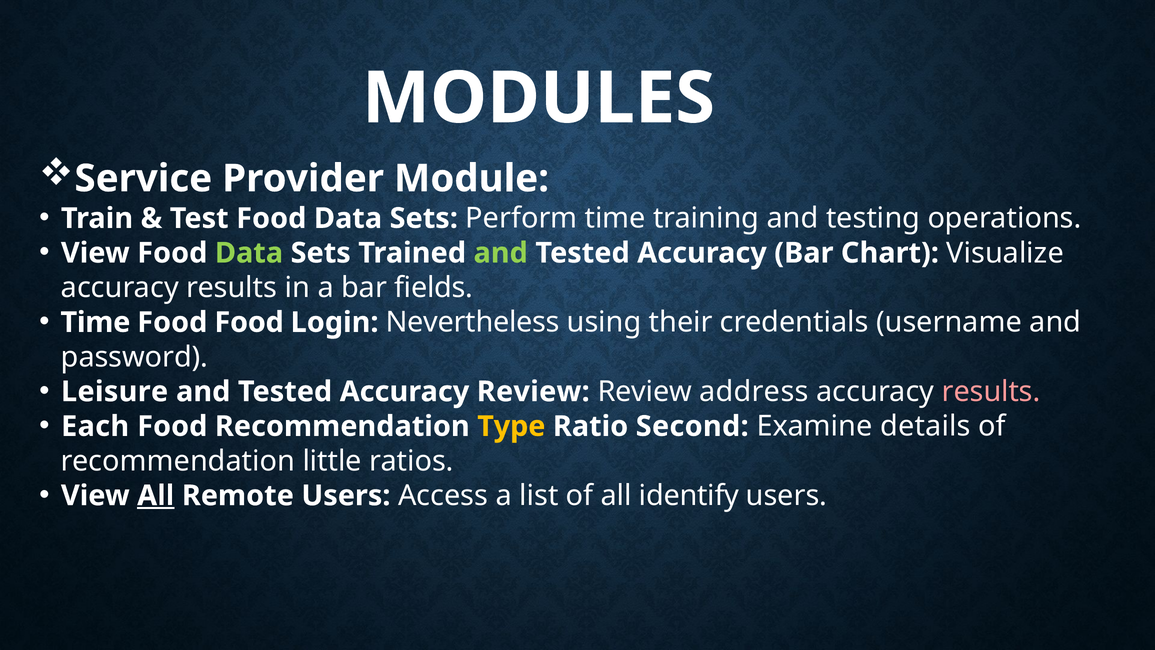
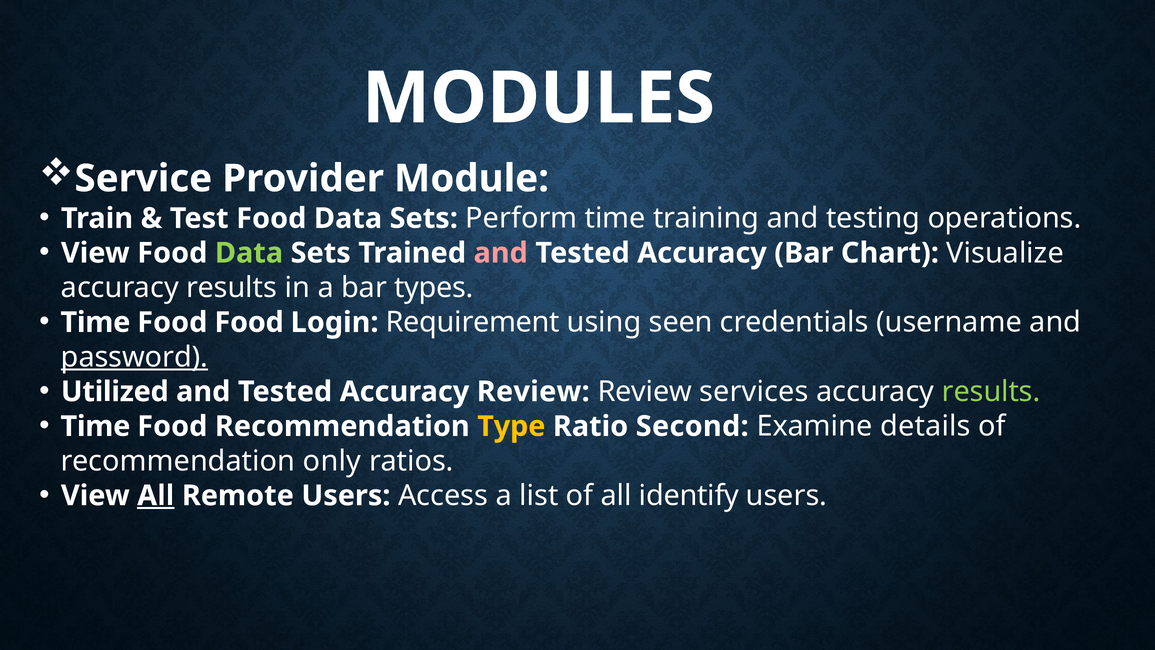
and colour: light green -> pink (501, 253)
fields: fields -> types (434, 288)
Nevertheless: Nevertheless -> Requirement (473, 322)
their: their -> seen (681, 322)
password underline: none -> present (135, 357)
Leisure: Leisure -> Utilized (115, 391)
address: address -> services (754, 391)
results colour: pink -> light green (991, 391)
Each: Each -> Time (95, 426)
little: little -> only (332, 461)
